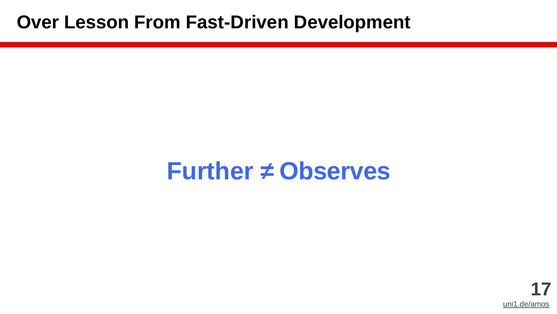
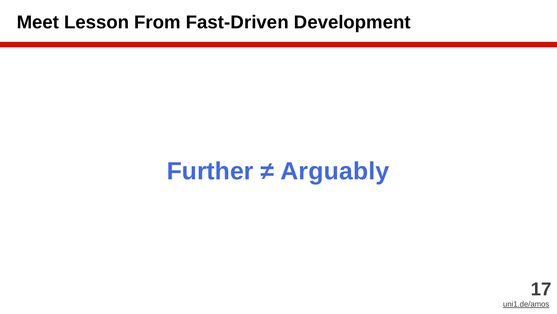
Over: Over -> Meet (38, 22)
Observes: Observes -> Arguably (335, 171)
